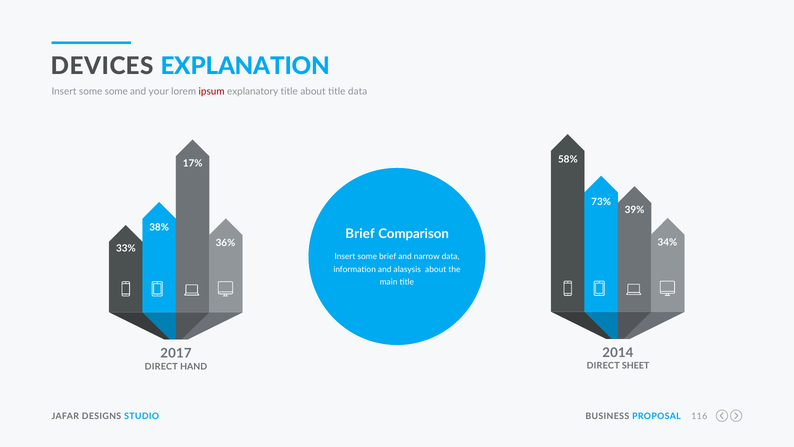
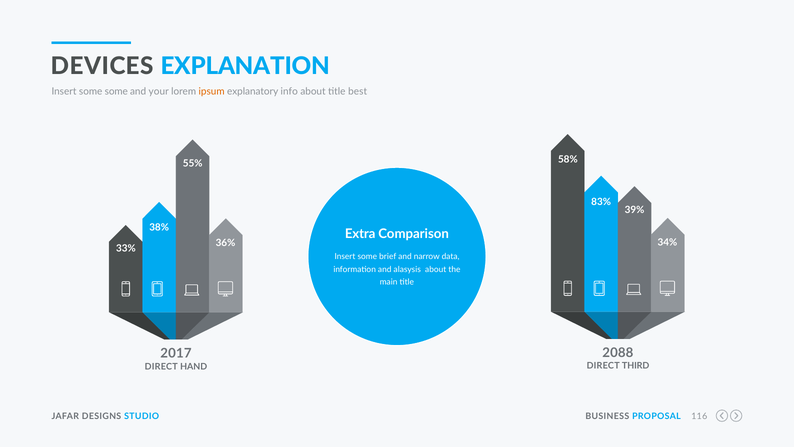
ipsum colour: red -> orange (212, 91)
explanatory title: title -> info (289, 91)
title data: data -> best (358, 91)
17%: 17% -> 55% (193, 163)
73%: 73% -> 83% (601, 202)
Brief: Brief -> Extra (360, 234)
2014: 2014 -> 2088 (618, 353)
SHEET: SHEET -> THIRD (636, 366)
